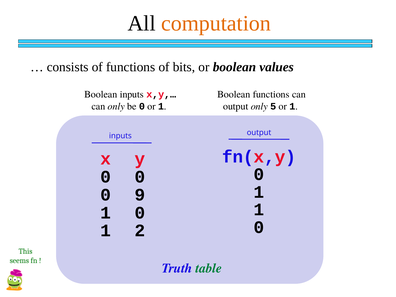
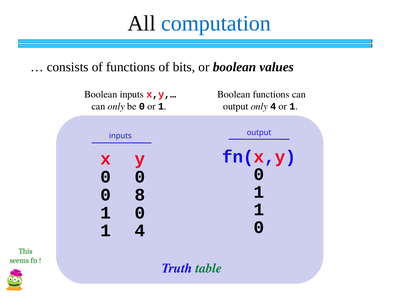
computation colour: orange -> blue (216, 23)
only 5: 5 -> 4 (273, 106)
9: 9 -> 8 (140, 195)
1 2: 2 -> 4 (140, 231)
